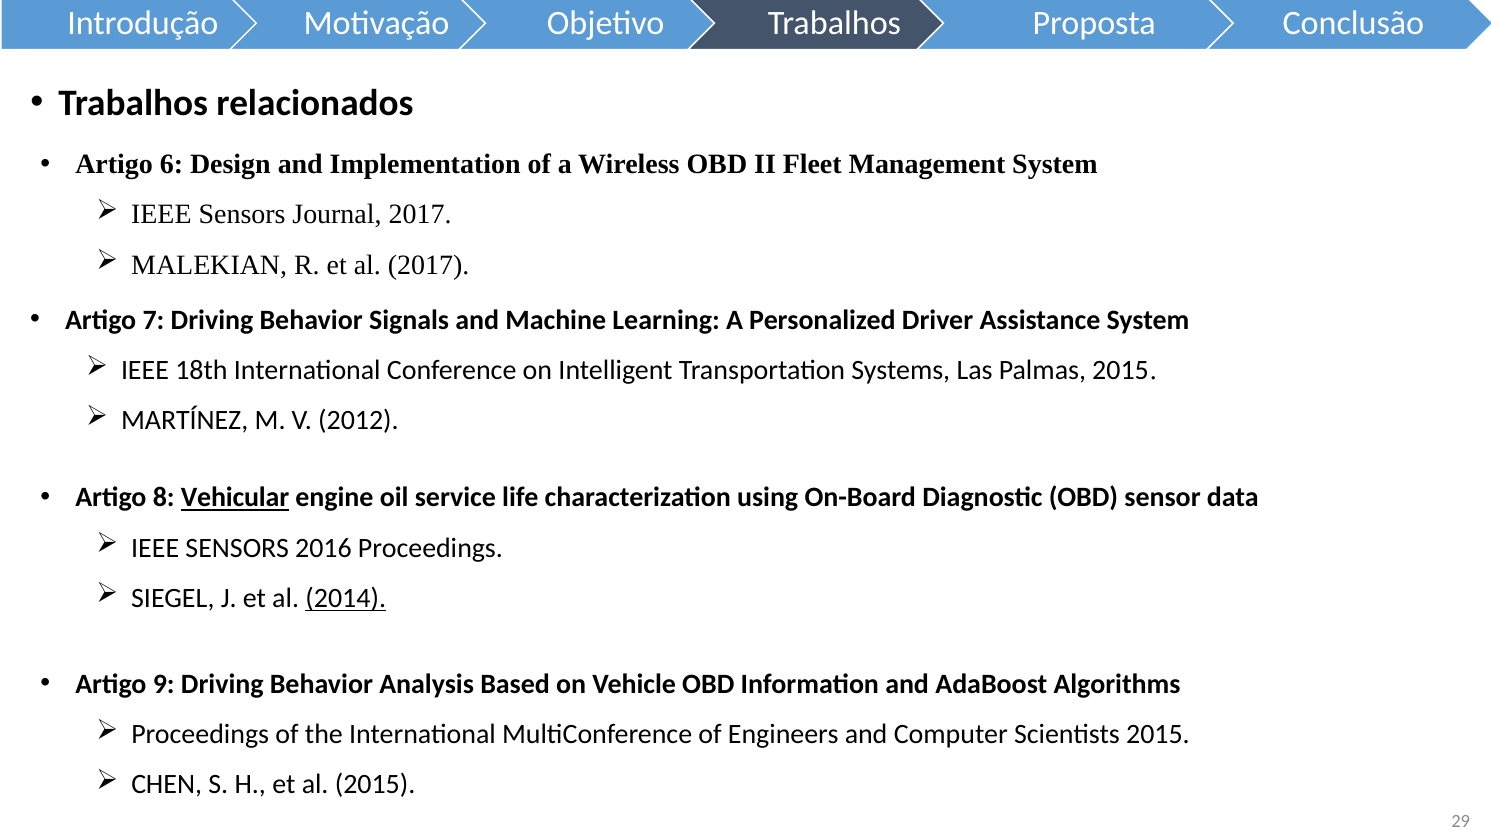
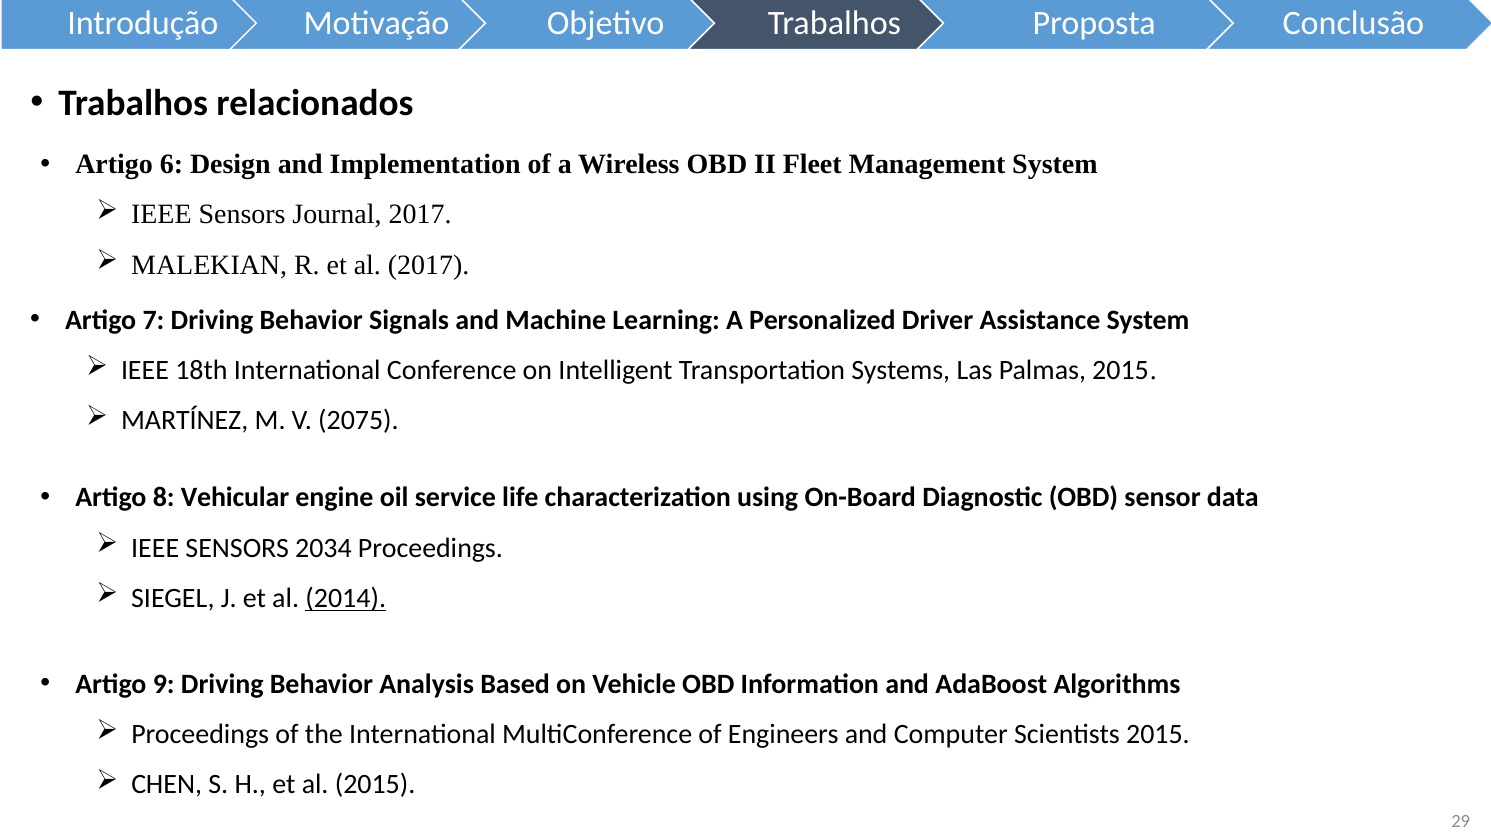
2012: 2012 -> 2075 (358, 421)
Vehicular underline: present -> none (235, 497)
2016: 2016 -> 2034 (323, 548)
